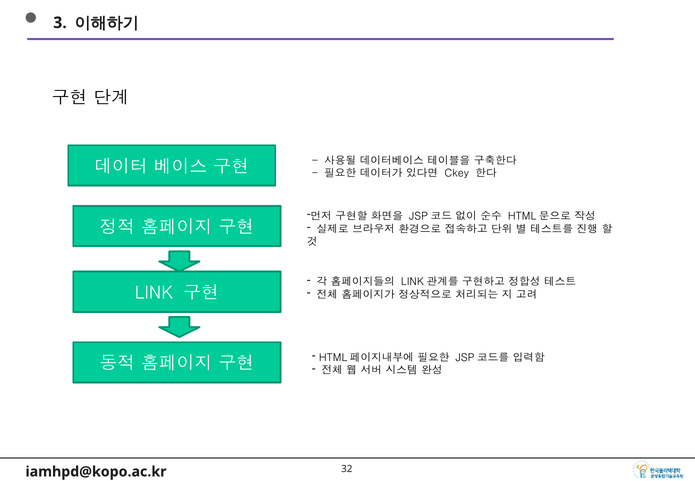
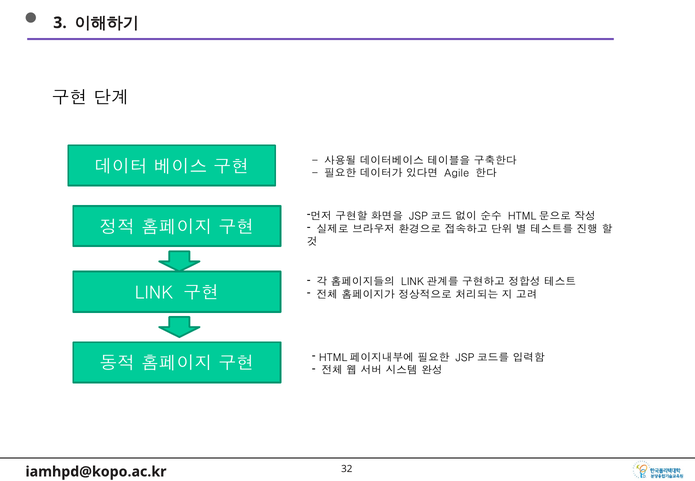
Ckey: Ckey -> Agile (457, 173)
